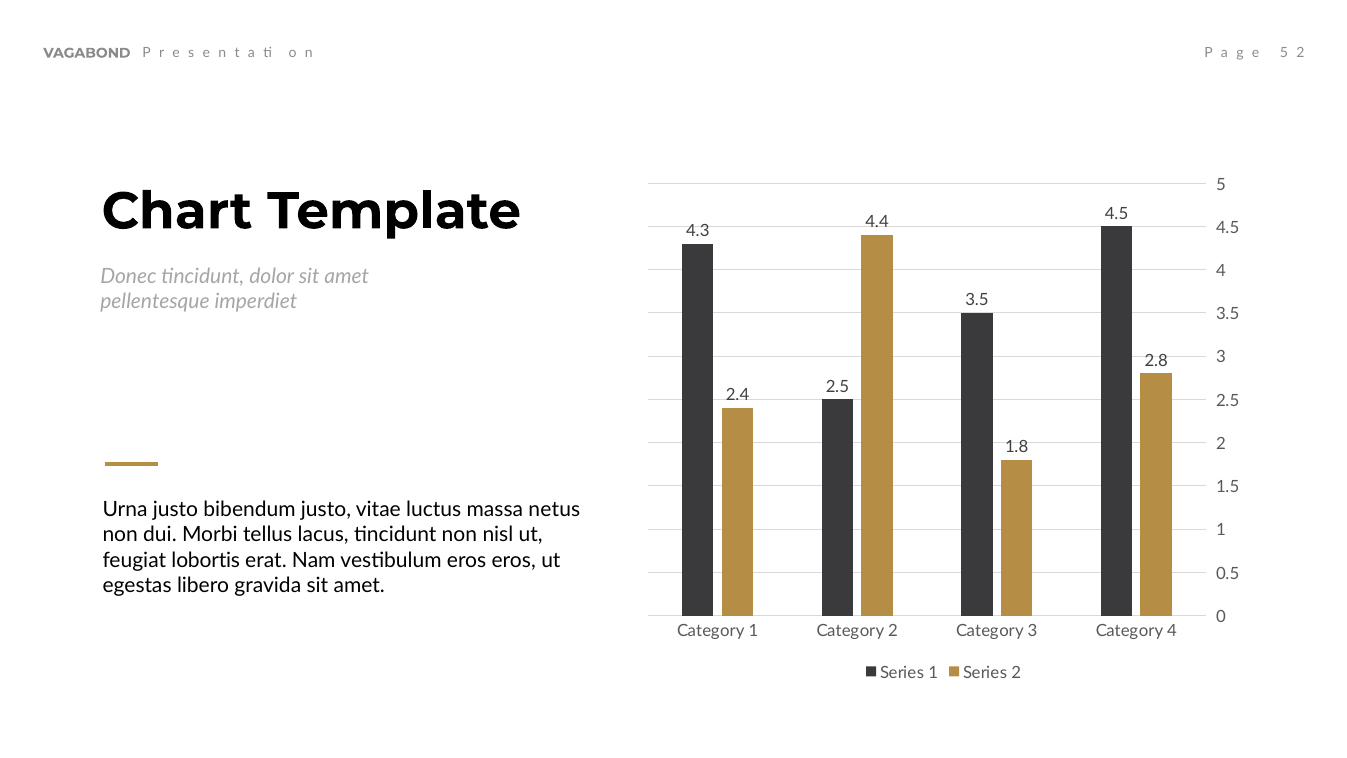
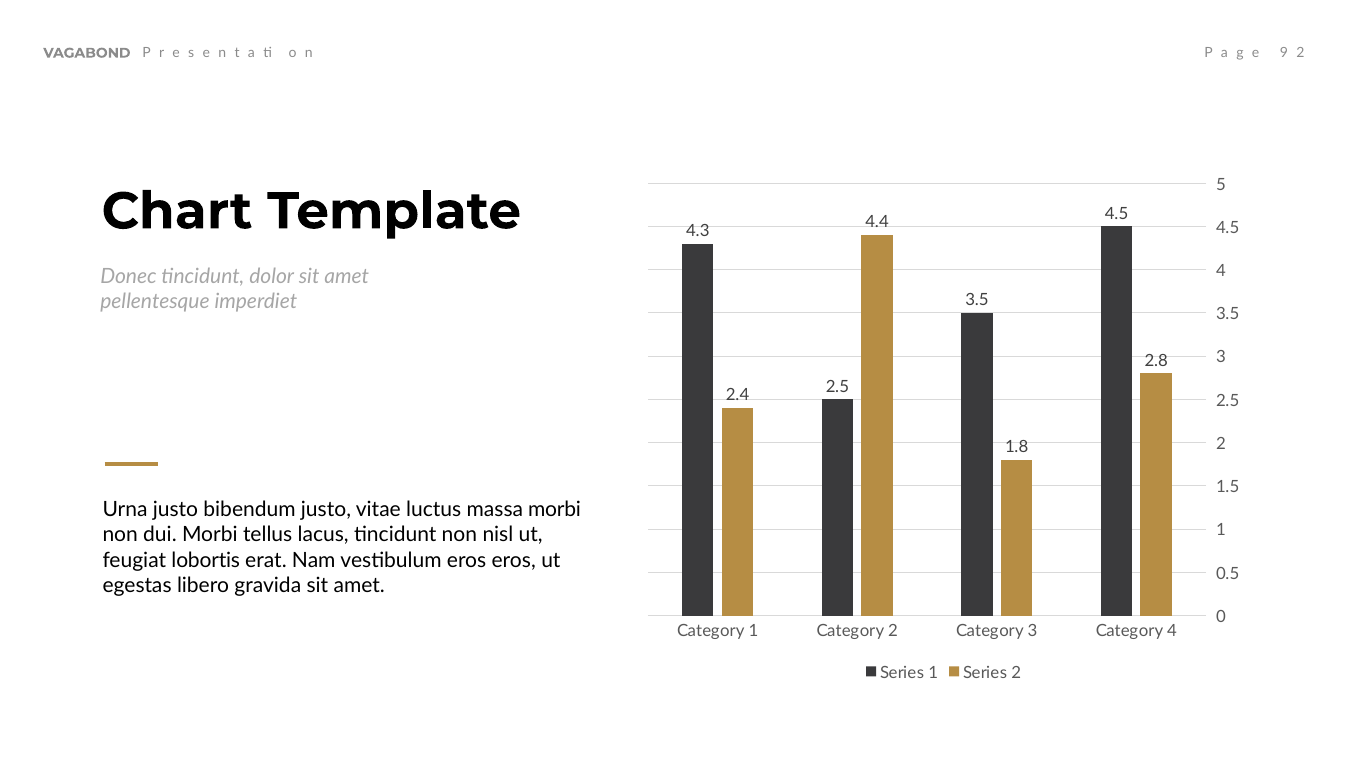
5: 5 -> 9 (1284, 53)
massa netus: netus -> morbi (555, 510)
